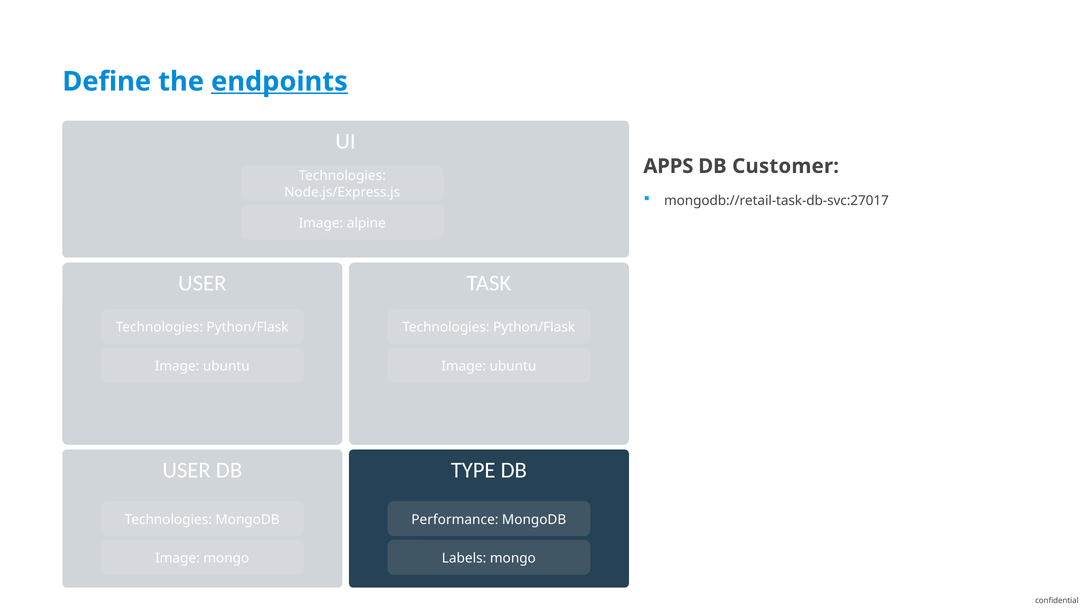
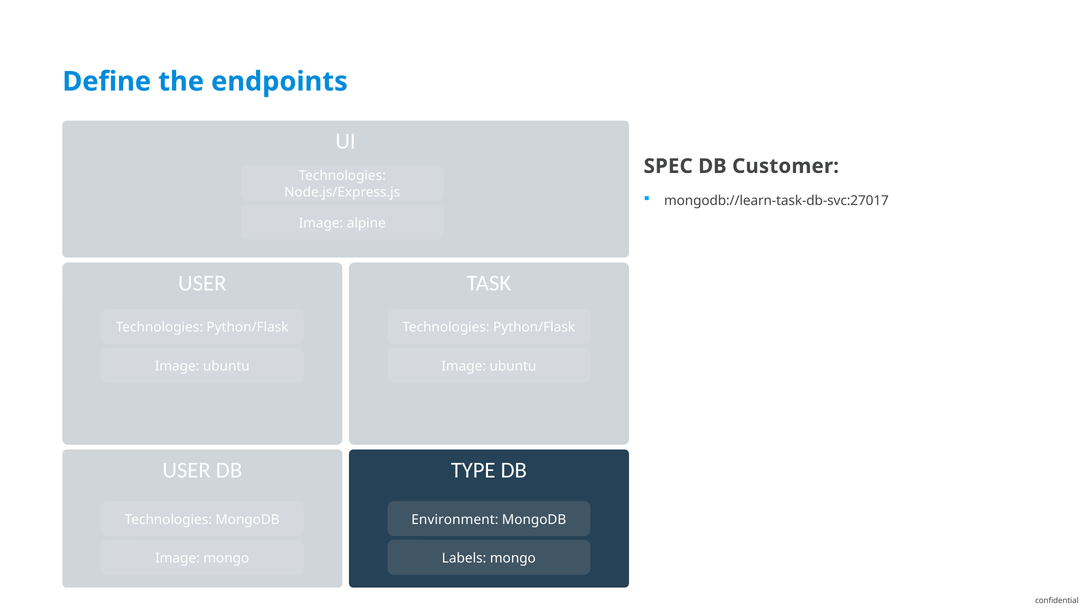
endpoints underline: present -> none (279, 81)
APPS: APPS -> SPEC (668, 166)
mongodb://retail-task-db-svc:27017: mongodb://retail-task-db-svc:27017 -> mongodb://learn-task-db-svc:27017 (776, 201)
Performance: Performance -> Environment (455, 519)
